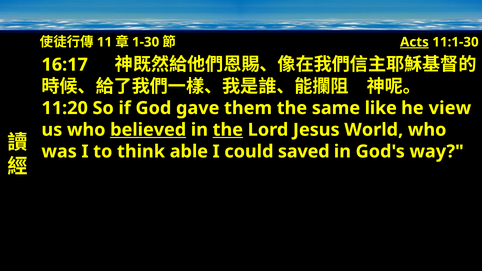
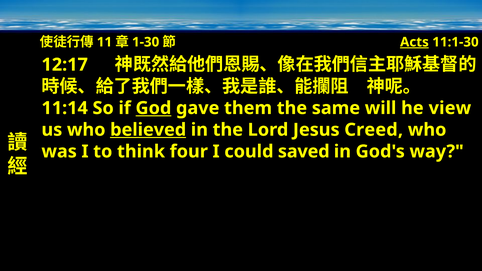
16:17: 16:17 -> 12:17 (65, 65)
11:20: 11:20 -> 11:14 (65, 108)
God underline: none -> present (153, 108)
like: like -> will (381, 108)
the underline: present -> none (228, 130)
World: World -> Creed (374, 130)
able: able -> four (189, 152)
